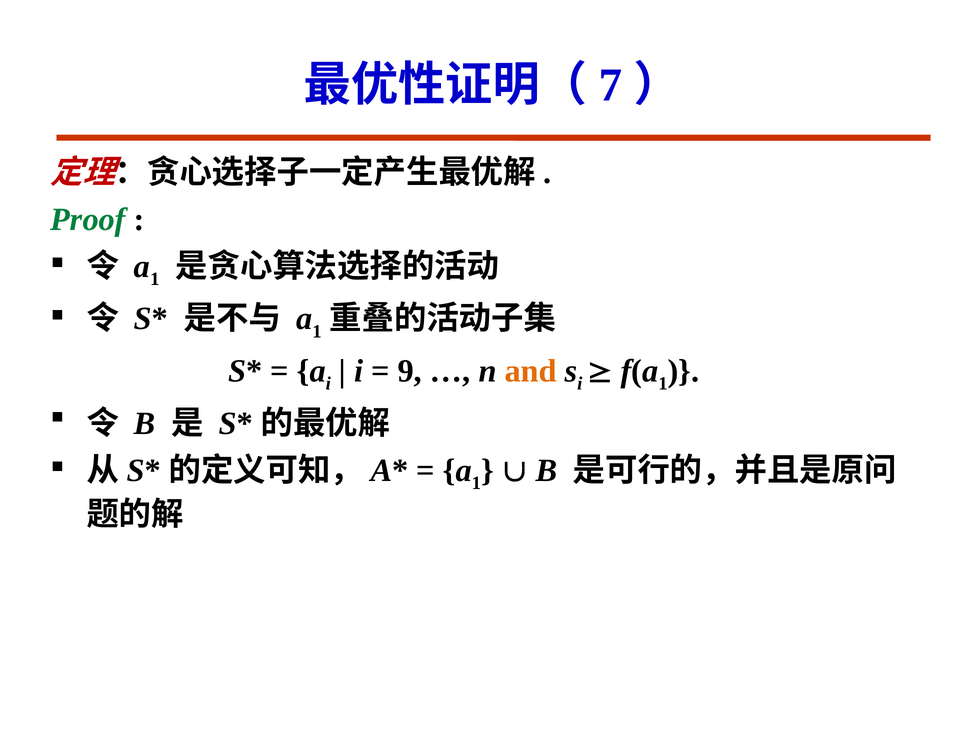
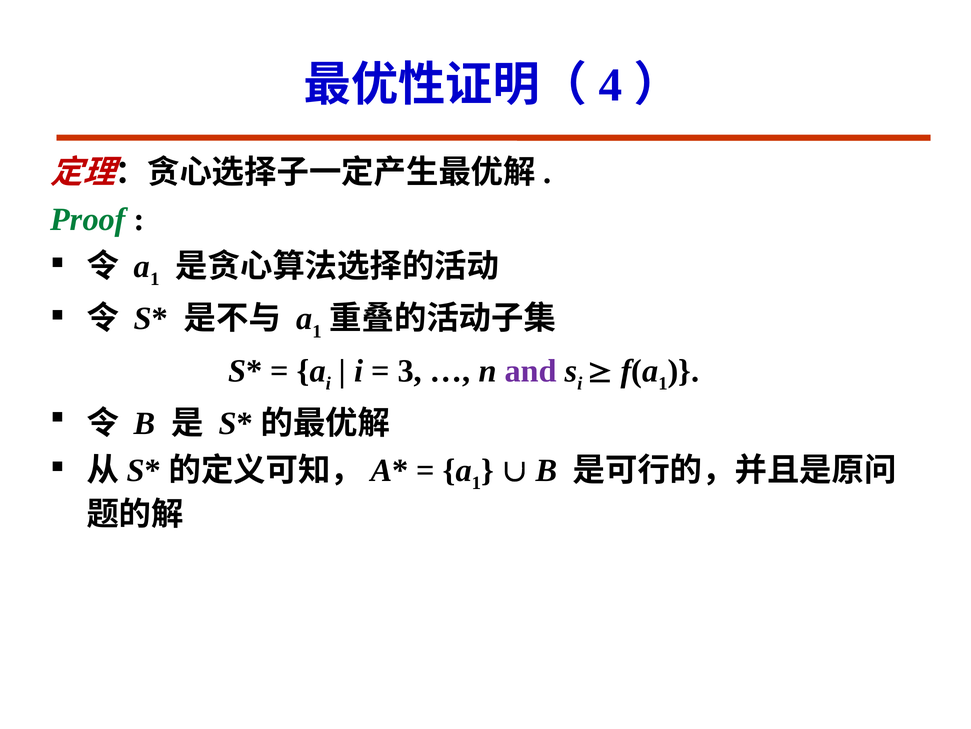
7: 7 -> 4 (610, 85)
9: 9 -> 3 (410, 371)
and colour: orange -> purple (531, 371)
